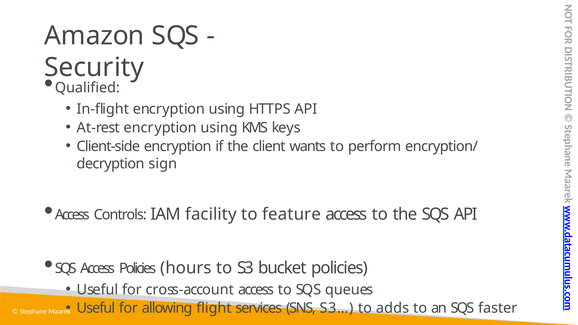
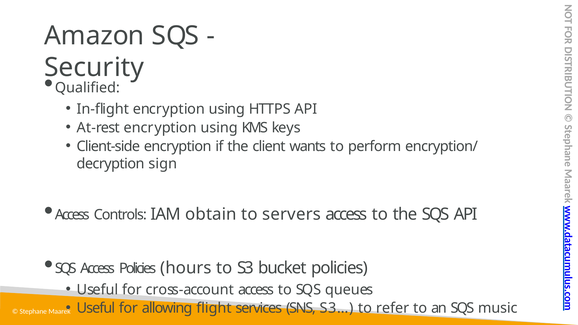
facility: facility -> obtain (211, 214)
feature: feature -> servers (292, 214)
adds: adds -> refer (393, 308)
faster: faster -> music (498, 308)
